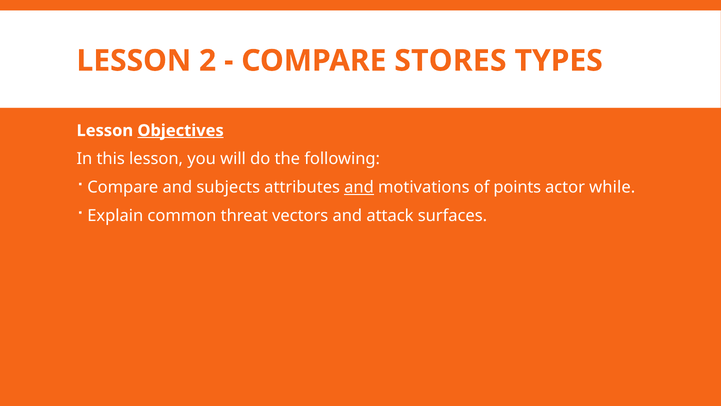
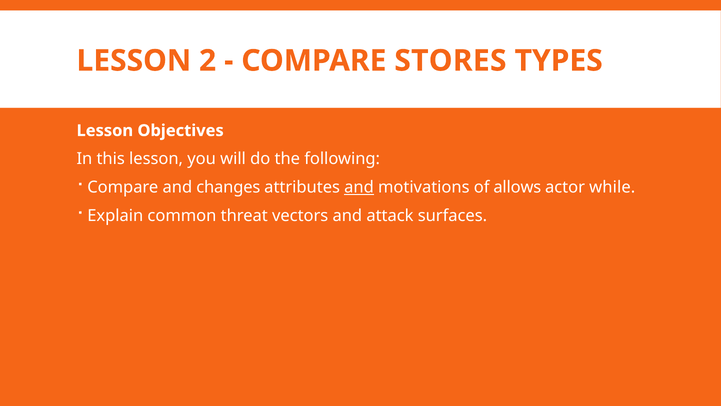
Objectives underline: present -> none (181, 130)
subjects: subjects -> changes (228, 187)
points: points -> allows (517, 187)
